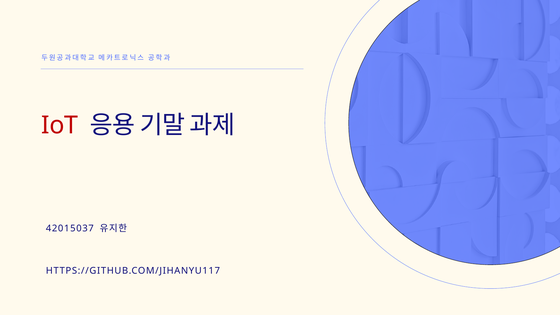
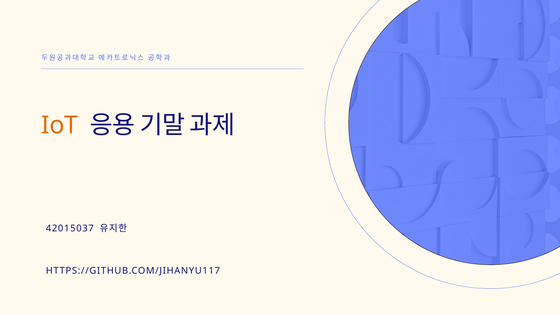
IoT colour: red -> orange (60, 125)
